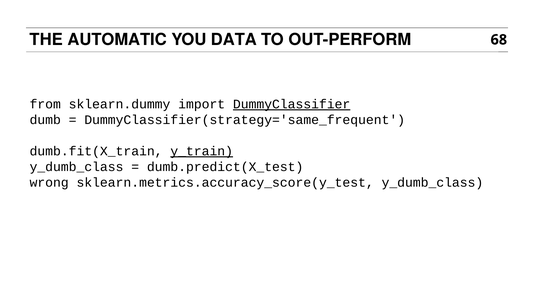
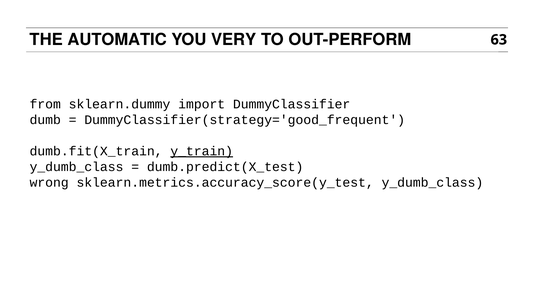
DATA: DATA -> VERY (234, 40)
68: 68 -> 63 (499, 40)
DummyClassifier underline: present -> none (292, 104)
DummyClassifier(strategy='same_frequent: DummyClassifier(strategy='same_frequent -> DummyClassifier(strategy='good_frequent (245, 120)
